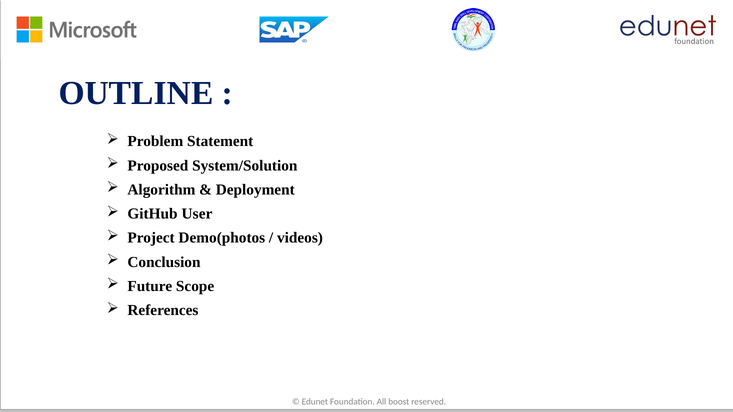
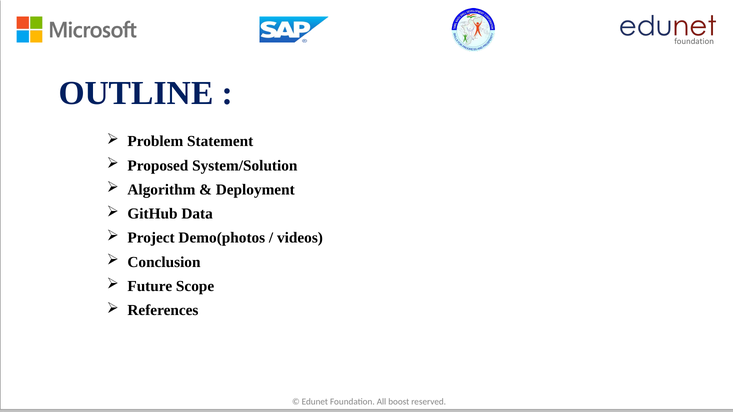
User: User -> Data (197, 214)
